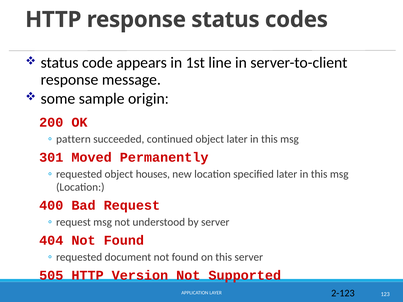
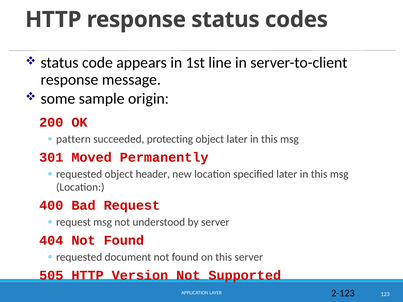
continued: continued -> protecting (170, 139)
houses: houses -> header (153, 174)
